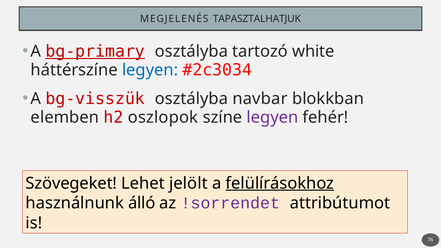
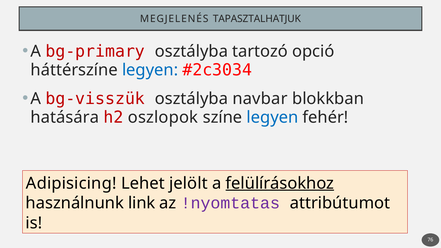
bg-primary underline: present -> none (95, 51)
white: white -> opció (313, 51)
elemben: elemben -> hatására (65, 117)
legyen colour: purple -> blue (272, 117)
Szövegeket: Szövegeket -> Adipisicing (71, 183)
álló: álló -> link (142, 203)
!sorrendet: !sorrendet -> !nyomtatas (230, 203)
